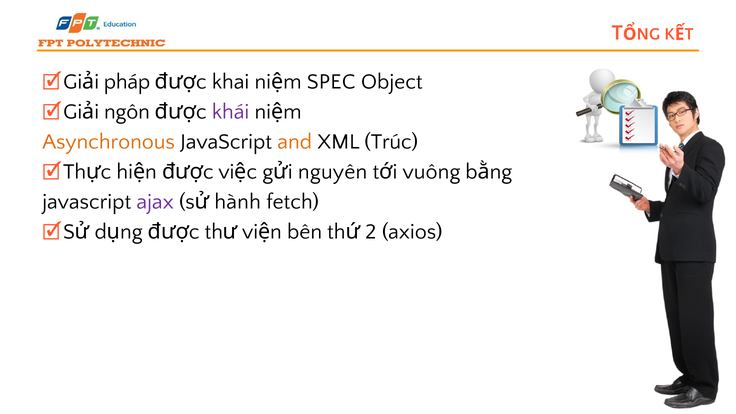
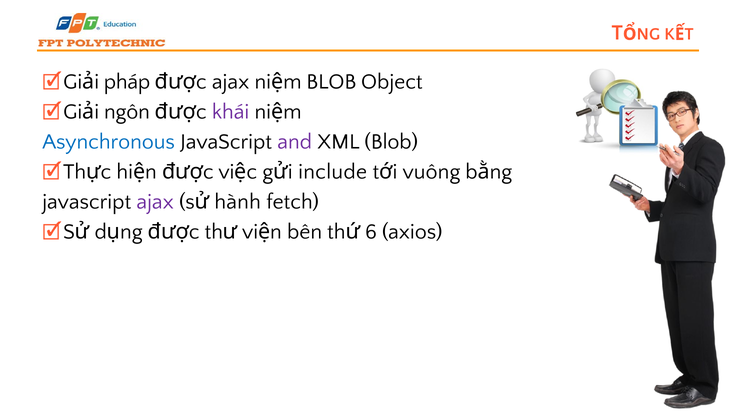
khai: khai -> ajax (231, 82)
SPEC: SPEC -> BLOB (331, 82)
Asynchronous colour: orange -> blue (109, 142)
and colour: orange -> purple (295, 142)
XML Trúc: Trúc -> Blob (391, 142)
nguyên: nguyên -> include (333, 172)
2: 2 -> 6 (371, 232)
